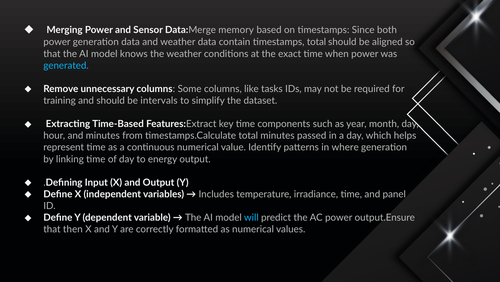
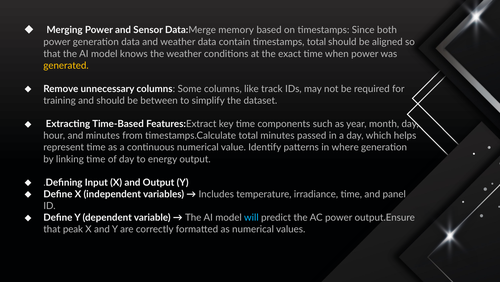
generated colour: light blue -> yellow (66, 65)
tasks: tasks -> track (272, 89)
intervals: intervals -> between (159, 100)
then: then -> peak (73, 229)
